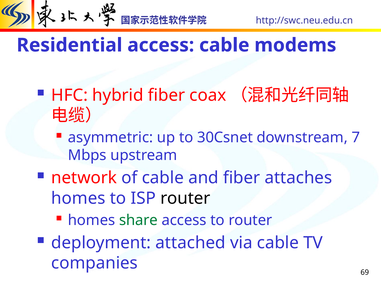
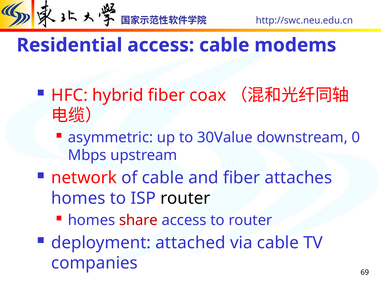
30Csnet: 30Csnet -> 30Value (225, 137)
7: 7 -> 0 (356, 137)
share colour: green -> red (138, 220)
